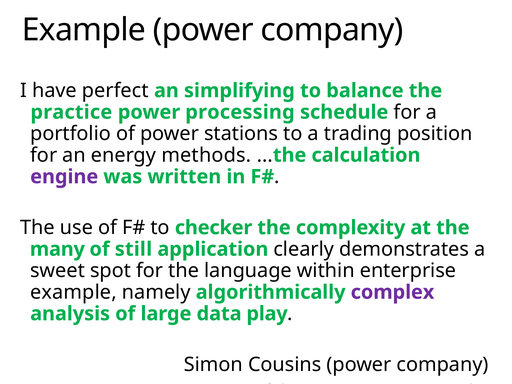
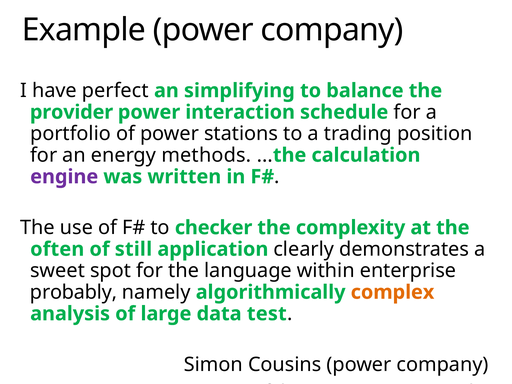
practice: practice -> provider (72, 112)
processing: processing -> interaction (240, 112)
many: many -> often (57, 249)
example: example -> probably (74, 292)
complex colour: purple -> orange (392, 292)
play: play -> test (267, 314)
